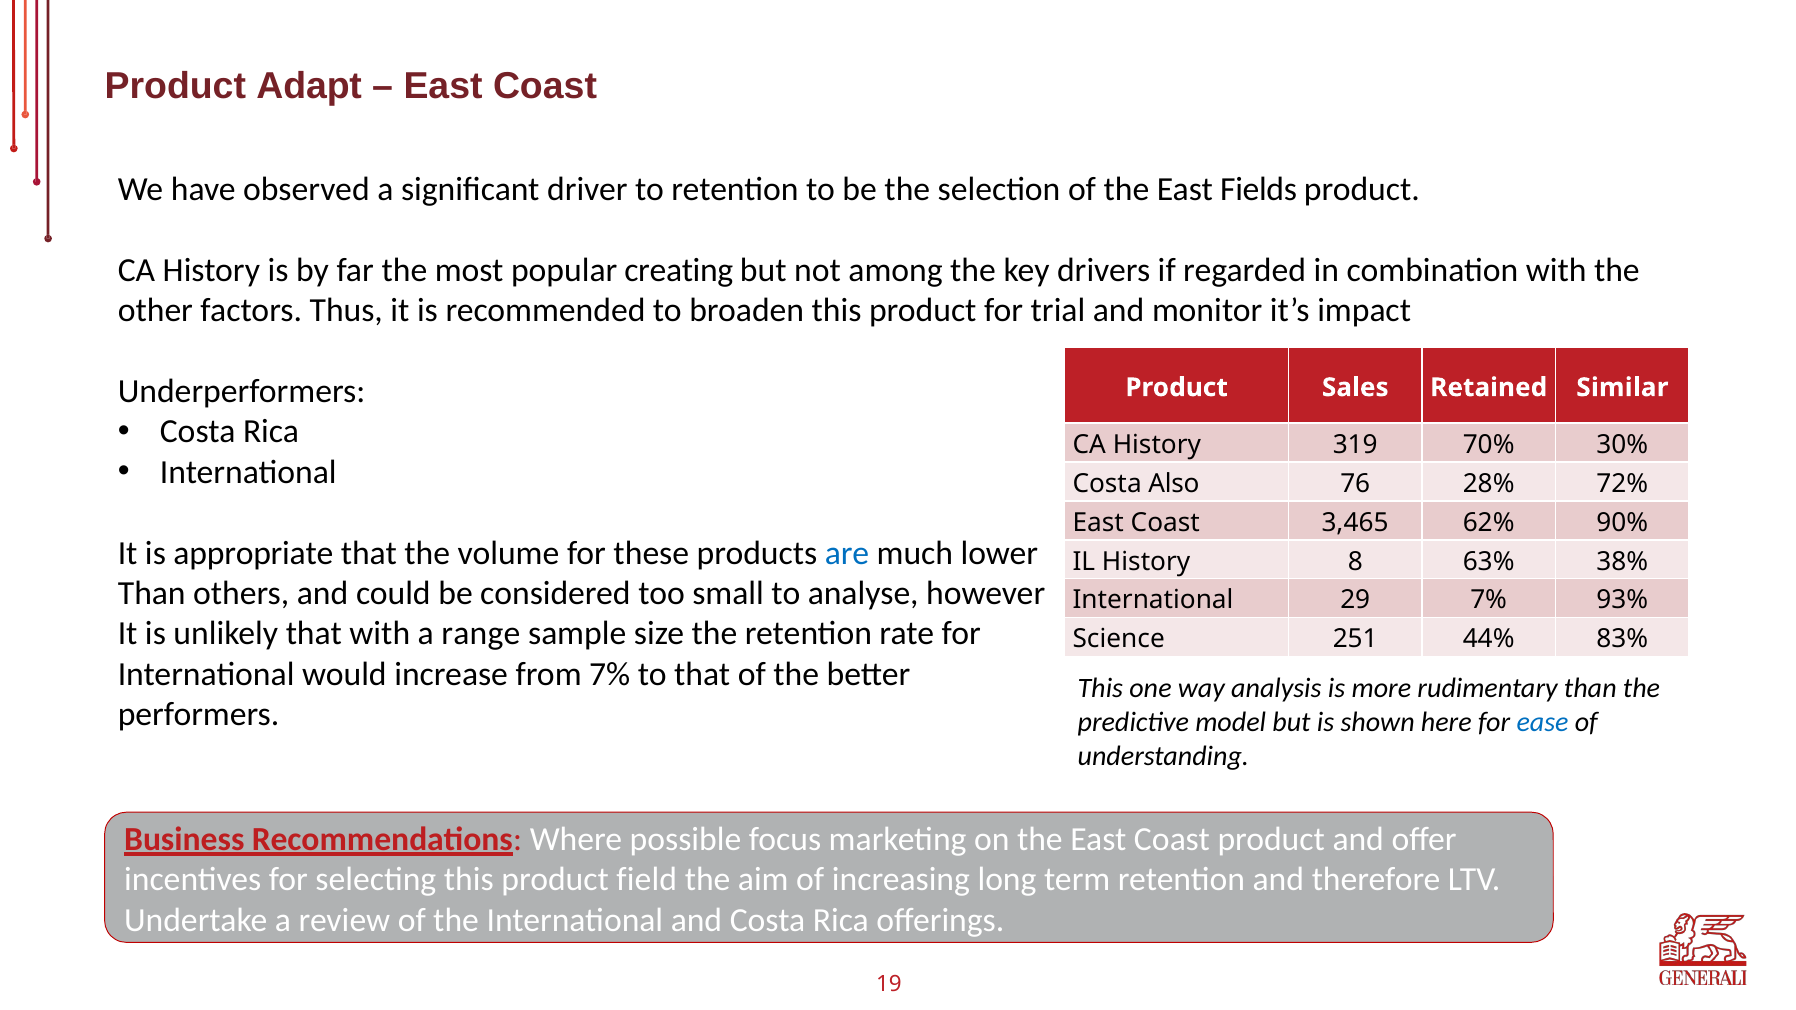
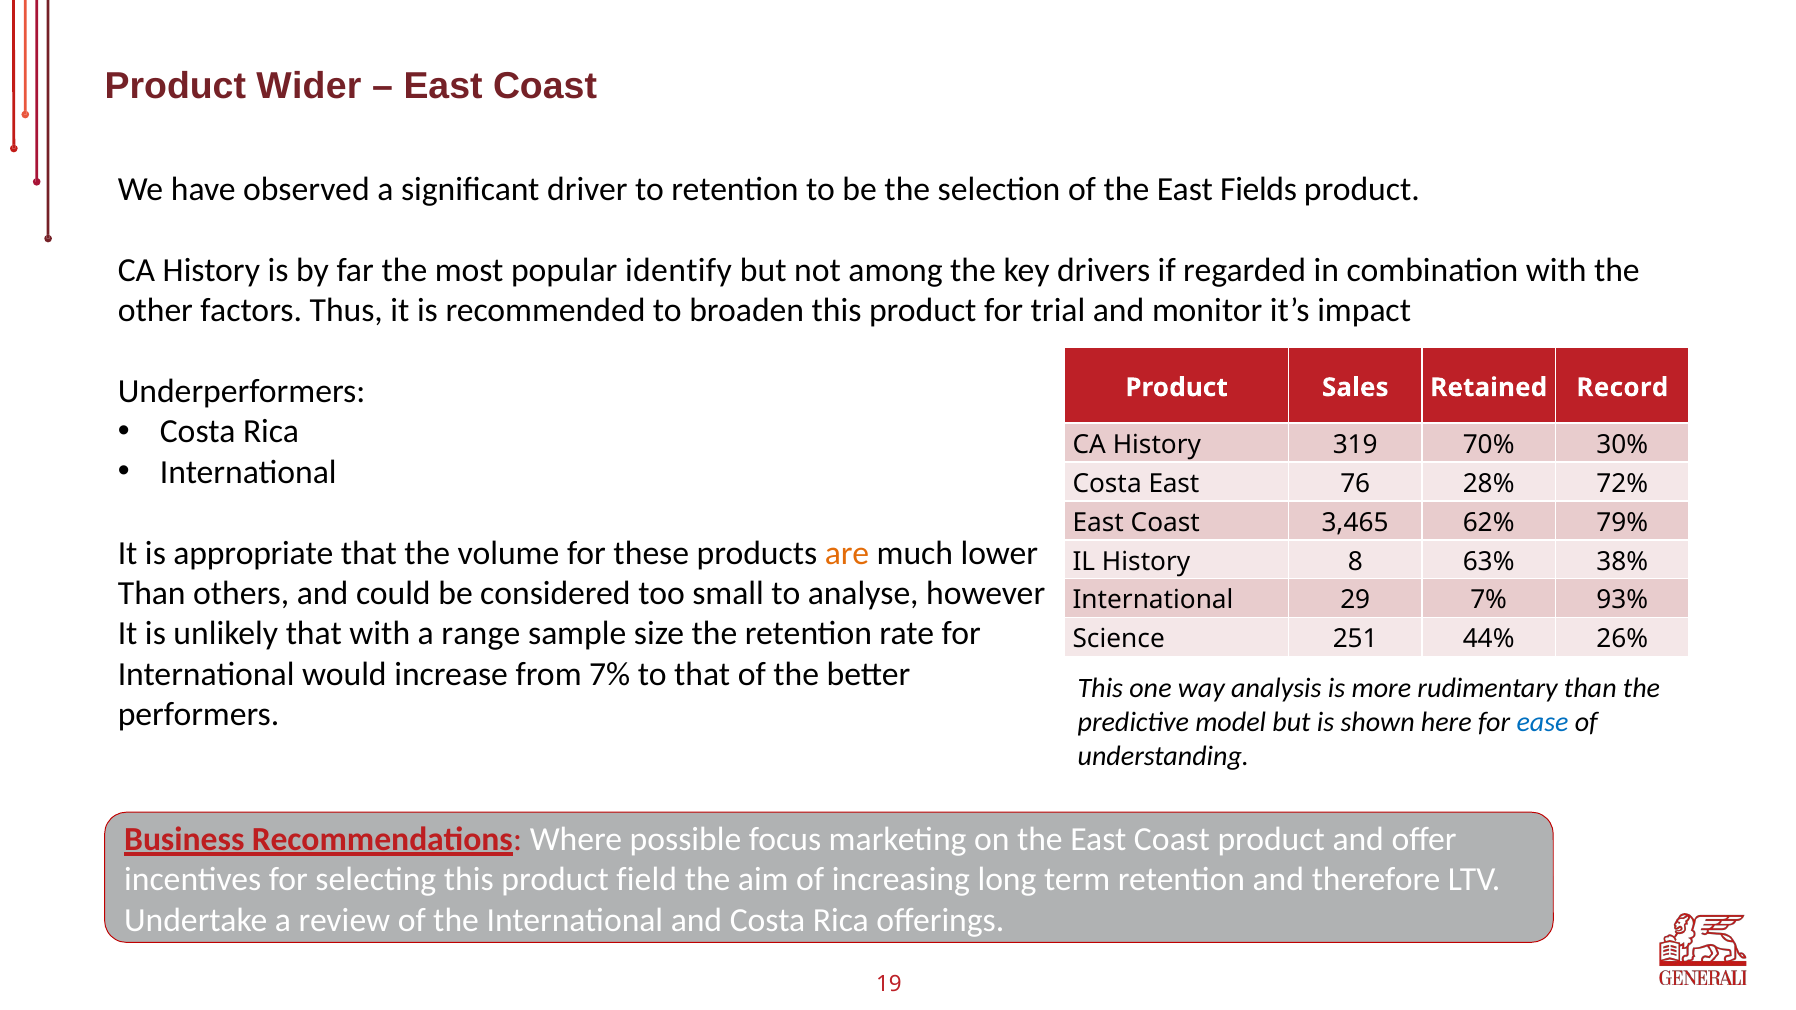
Adapt: Adapt -> Wider (309, 86)
creating: creating -> identify (678, 270)
Similar: Similar -> Record (1622, 388)
Costa Also: Also -> East (1174, 484)
90%: 90% -> 79% (1622, 523)
are colour: blue -> orange (847, 553)
83%: 83% -> 26% (1622, 639)
